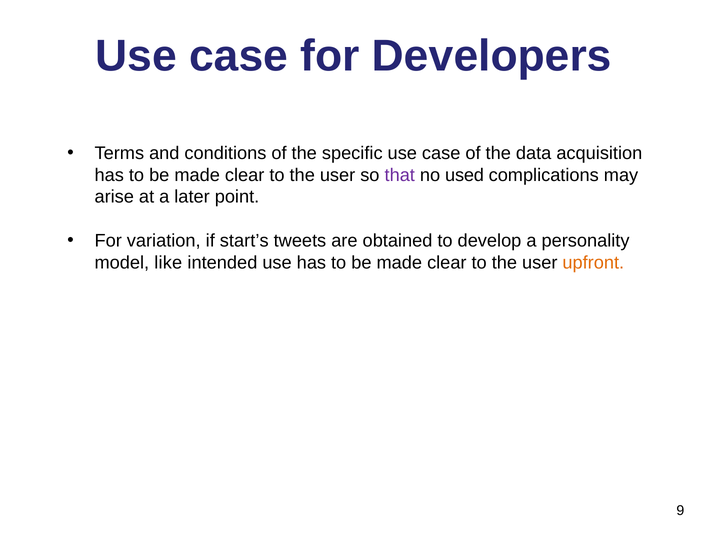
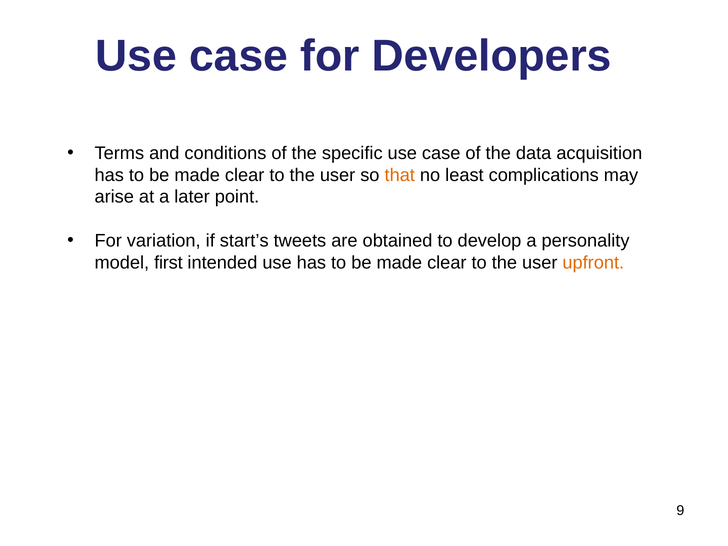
that colour: purple -> orange (400, 175)
used: used -> least (464, 175)
like: like -> first (168, 262)
